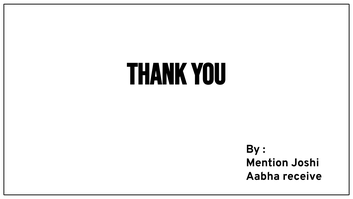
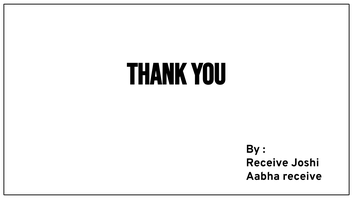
Mention: Mention -> Receive (267, 162)
